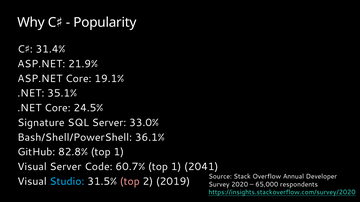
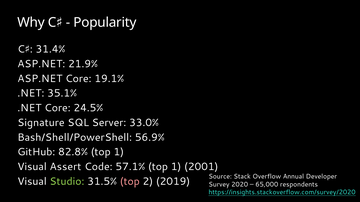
36.1%: 36.1% -> 56.9% (150, 138)
Visual Server: Server -> Assert (65, 167)
60.7%: 60.7% -> 57.1% (130, 167)
2041: 2041 -> 2001 (201, 167)
Studio colour: light blue -> light green (67, 182)
